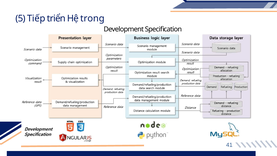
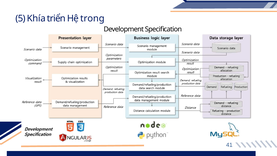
Tiếp: Tiếp -> Khía (36, 18)
